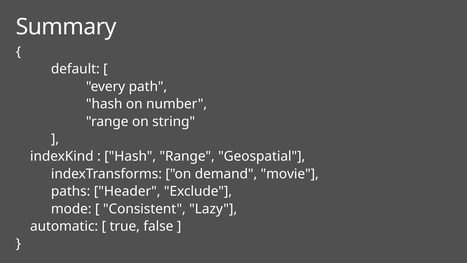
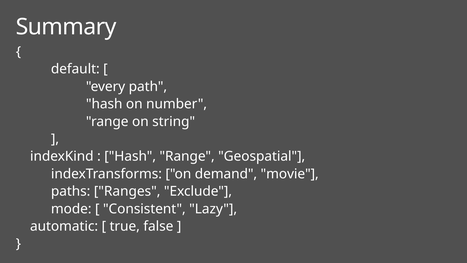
Header: Header -> Ranges (127, 191)
